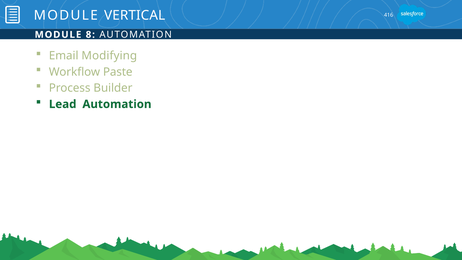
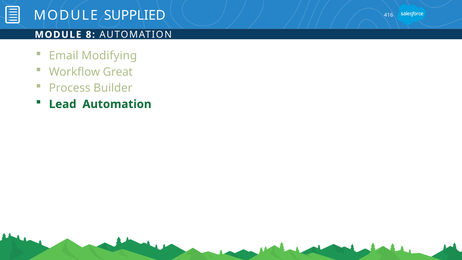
VERTICAL: VERTICAL -> SUPPLIED (135, 15)
Paste: Paste -> Great (118, 72)
